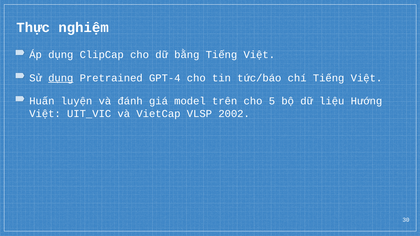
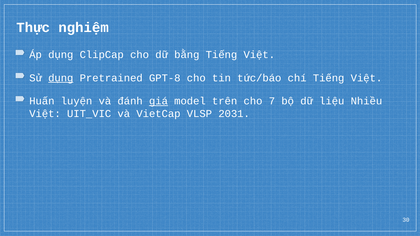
GPT-4: GPT-4 -> GPT-8 (165, 78)
giá underline: none -> present (158, 101)
5: 5 -> 7 (272, 101)
Hướng: Hướng -> Nhiều (366, 101)
2002: 2002 -> 2031 (234, 114)
